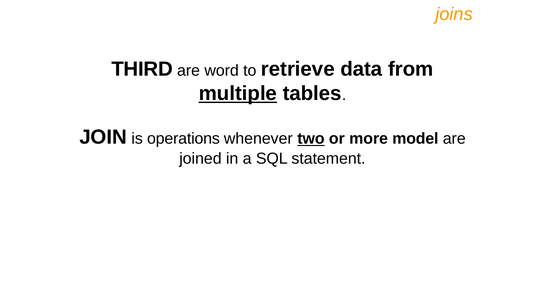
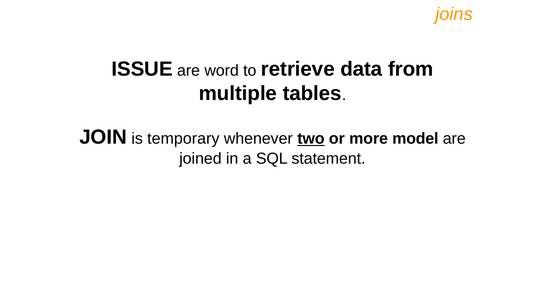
THIRD: THIRD -> ISSUE (142, 69)
multiple underline: present -> none (238, 93)
operations: operations -> temporary (183, 138)
